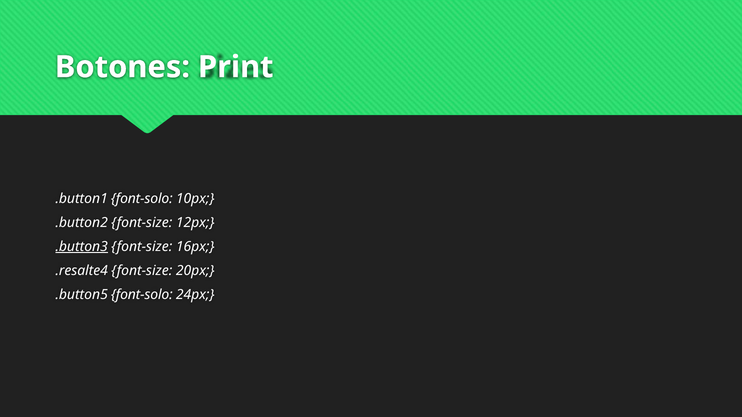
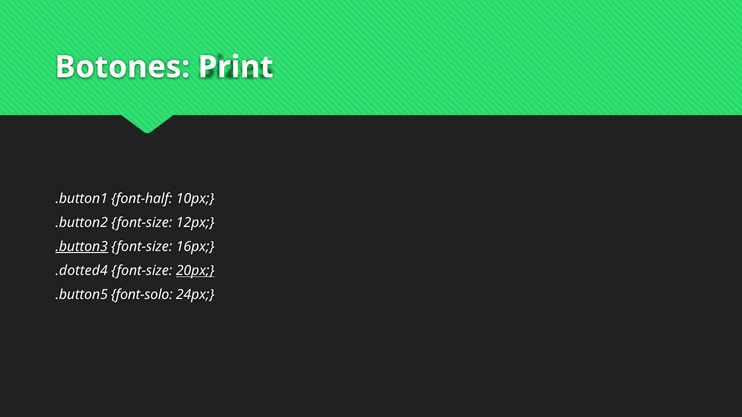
.button1 font-solo: font-solo -> font-half (142, 199)
.resalte4: .resalte4 -> .dotted4 (82, 271)
20px underline: none -> present (195, 271)
